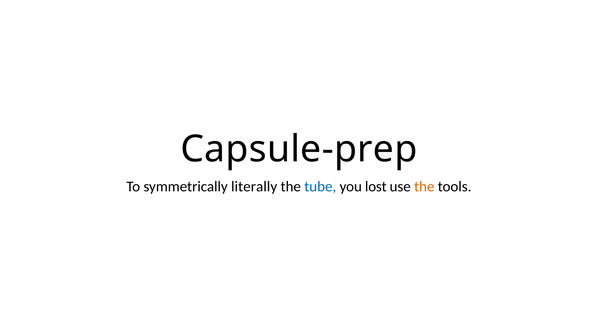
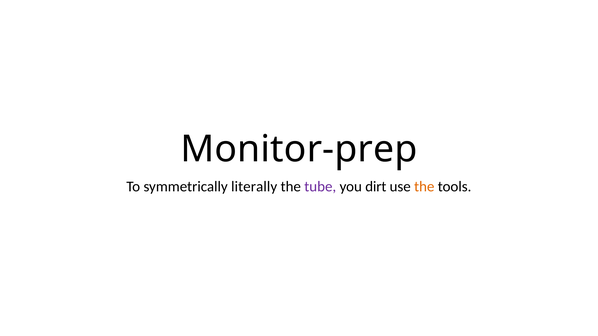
Capsule-prep: Capsule-prep -> Monitor-prep (299, 149)
tube colour: blue -> purple (320, 187)
lost: lost -> dirt (376, 187)
